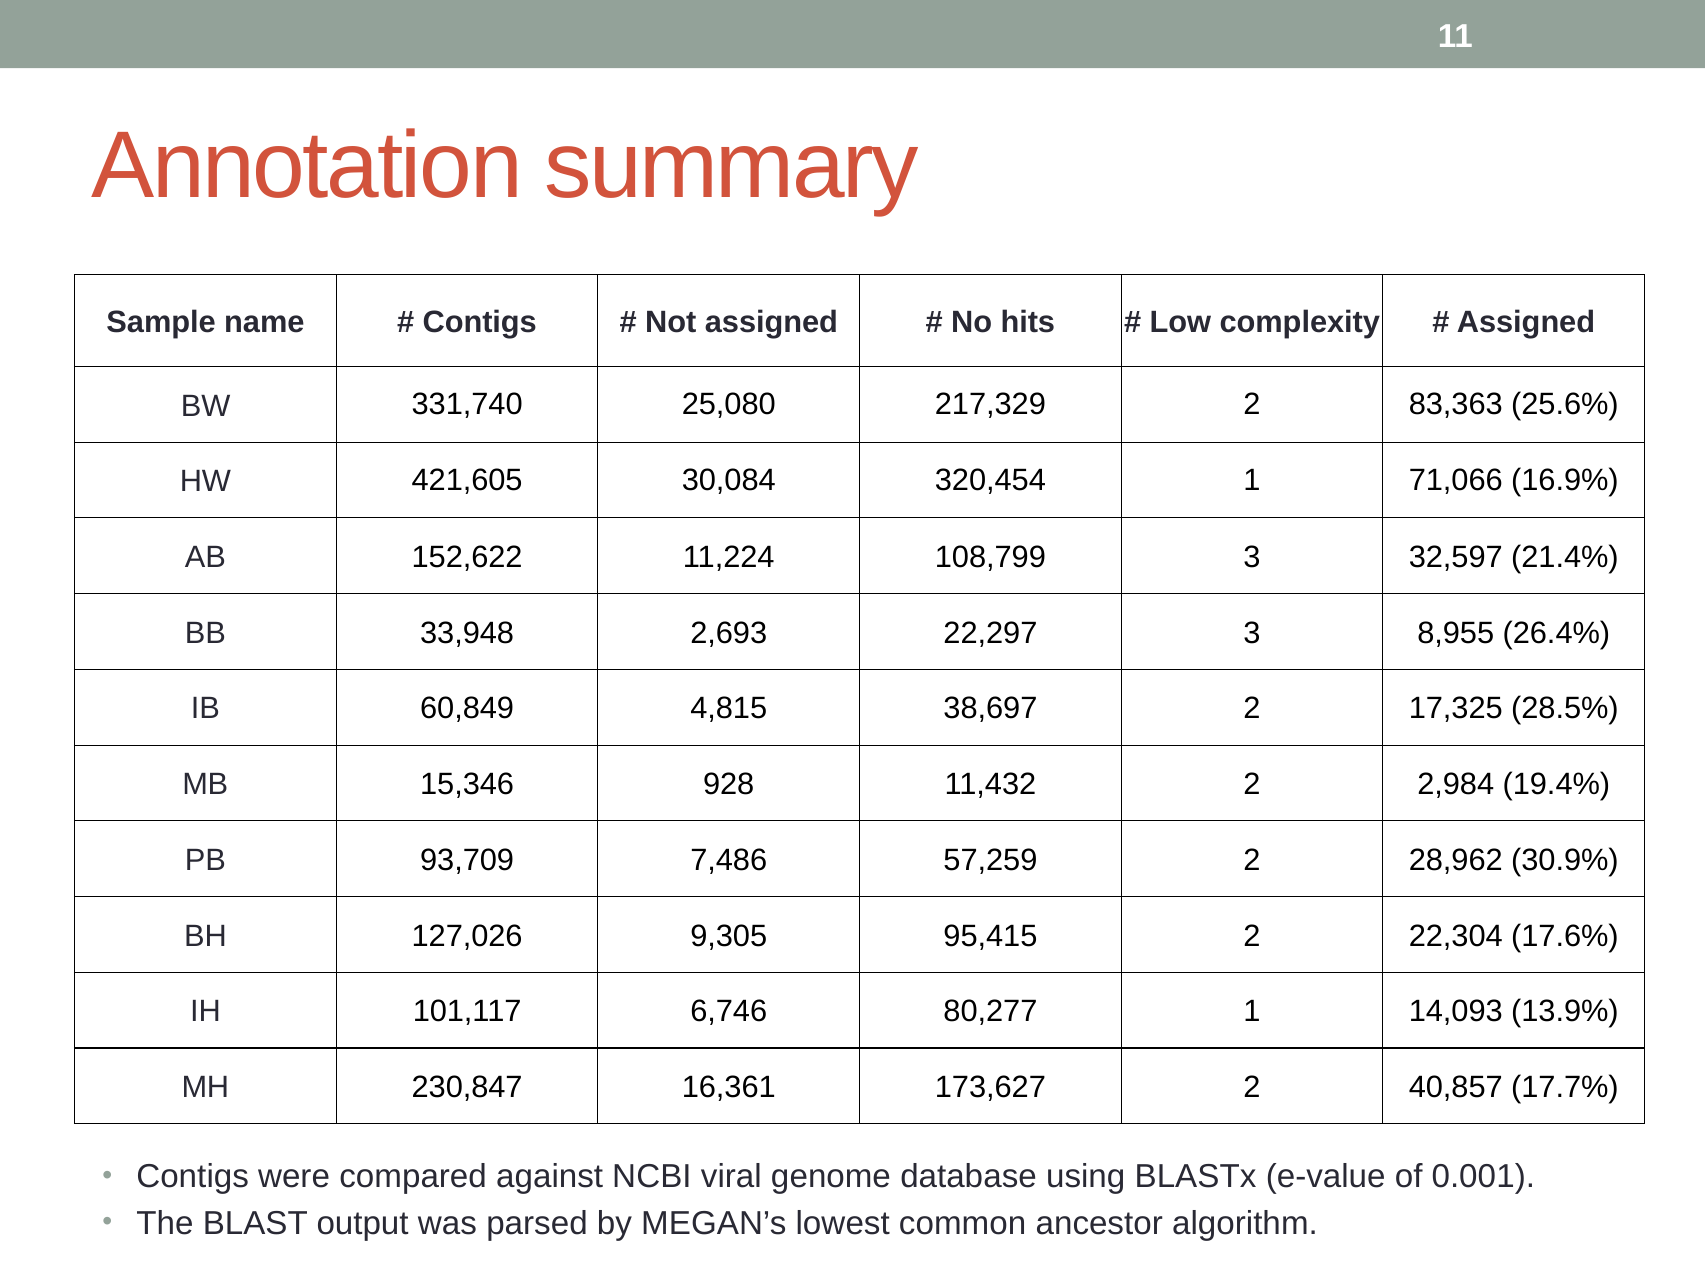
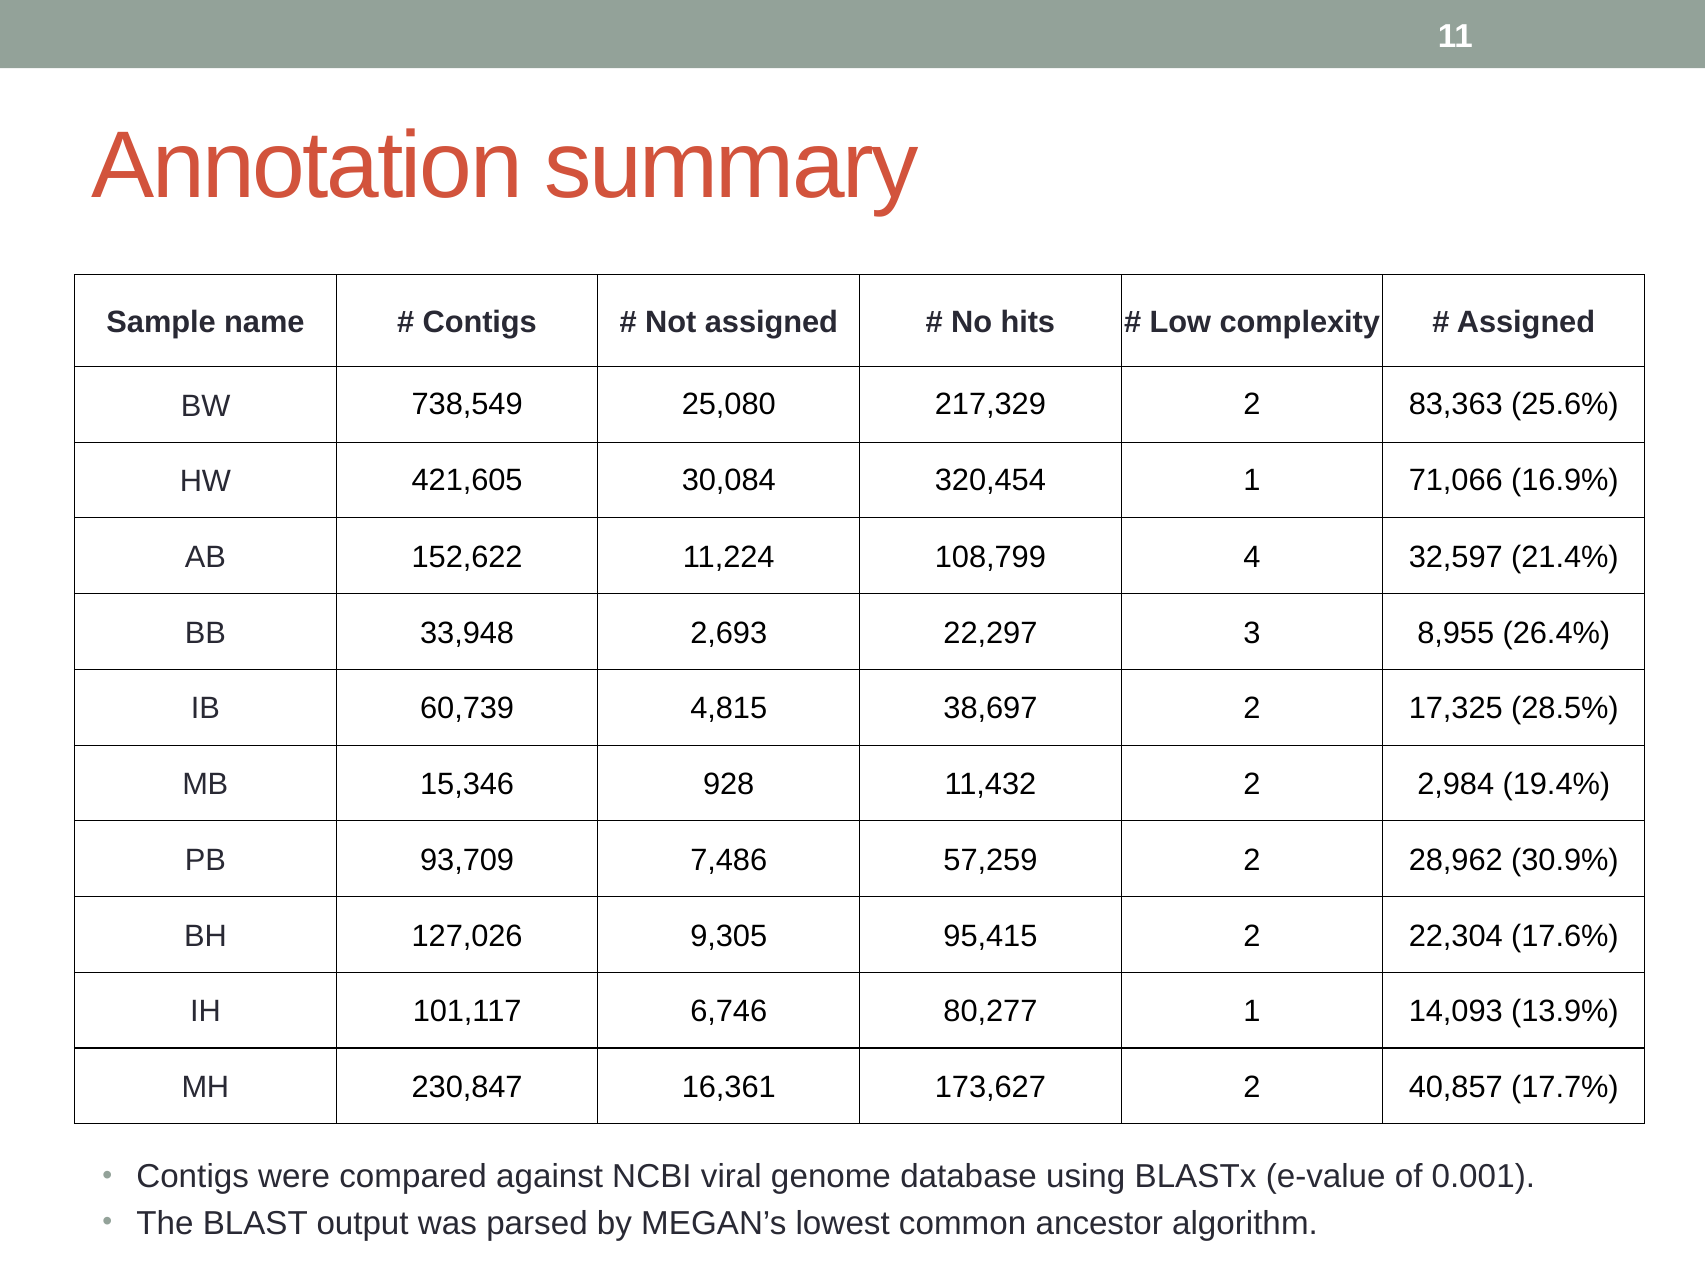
331,740: 331,740 -> 738,549 (467, 405)
108,799 3: 3 -> 4 (1252, 557)
60,849: 60,849 -> 60,739 (467, 709)
